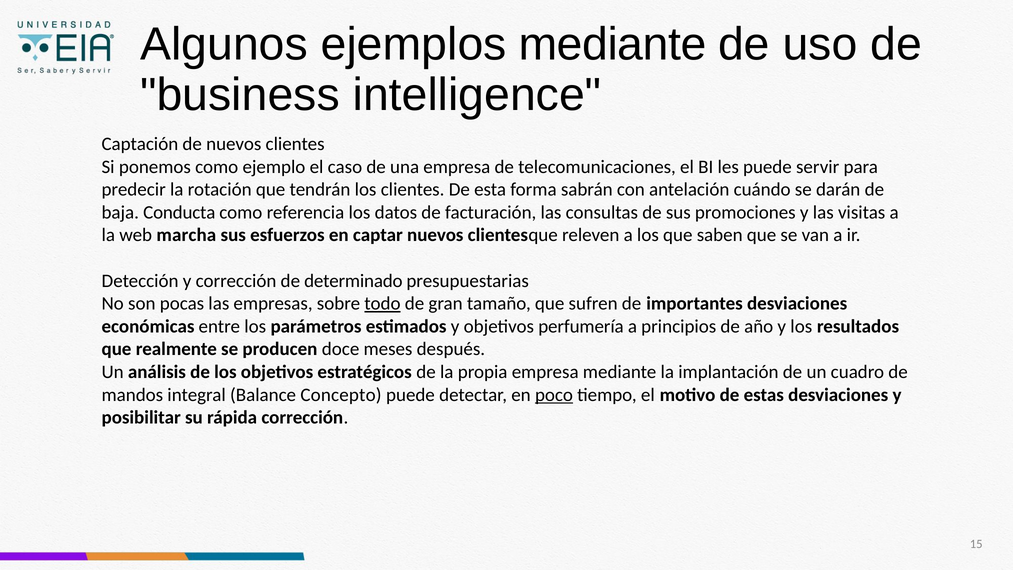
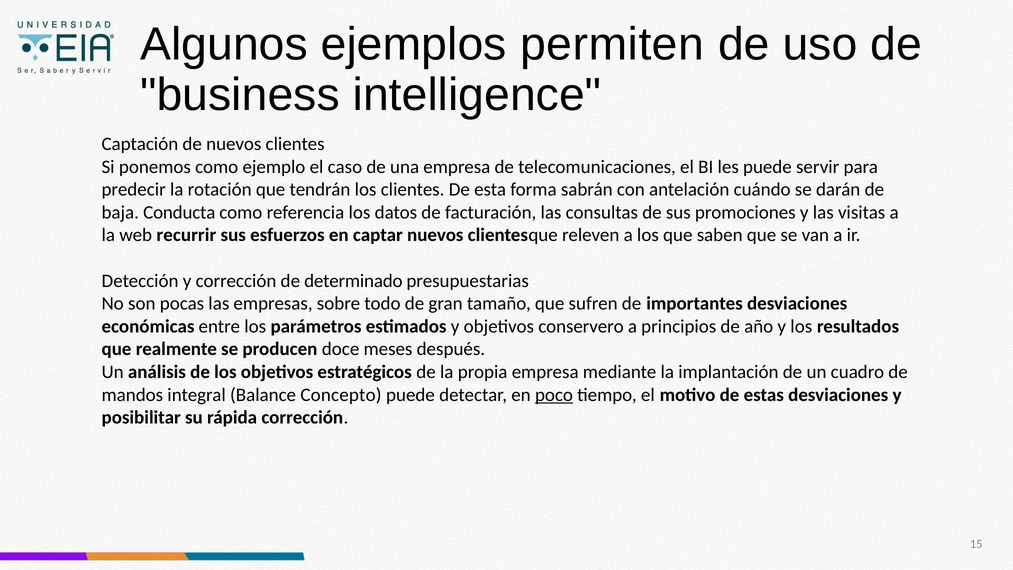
ejemplos mediante: mediante -> permiten (612, 45)
marcha: marcha -> recurrir (186, 235)
todo underline: present -> none (382, 303)
perfumería: perfumería -> conservero (581, 326)
